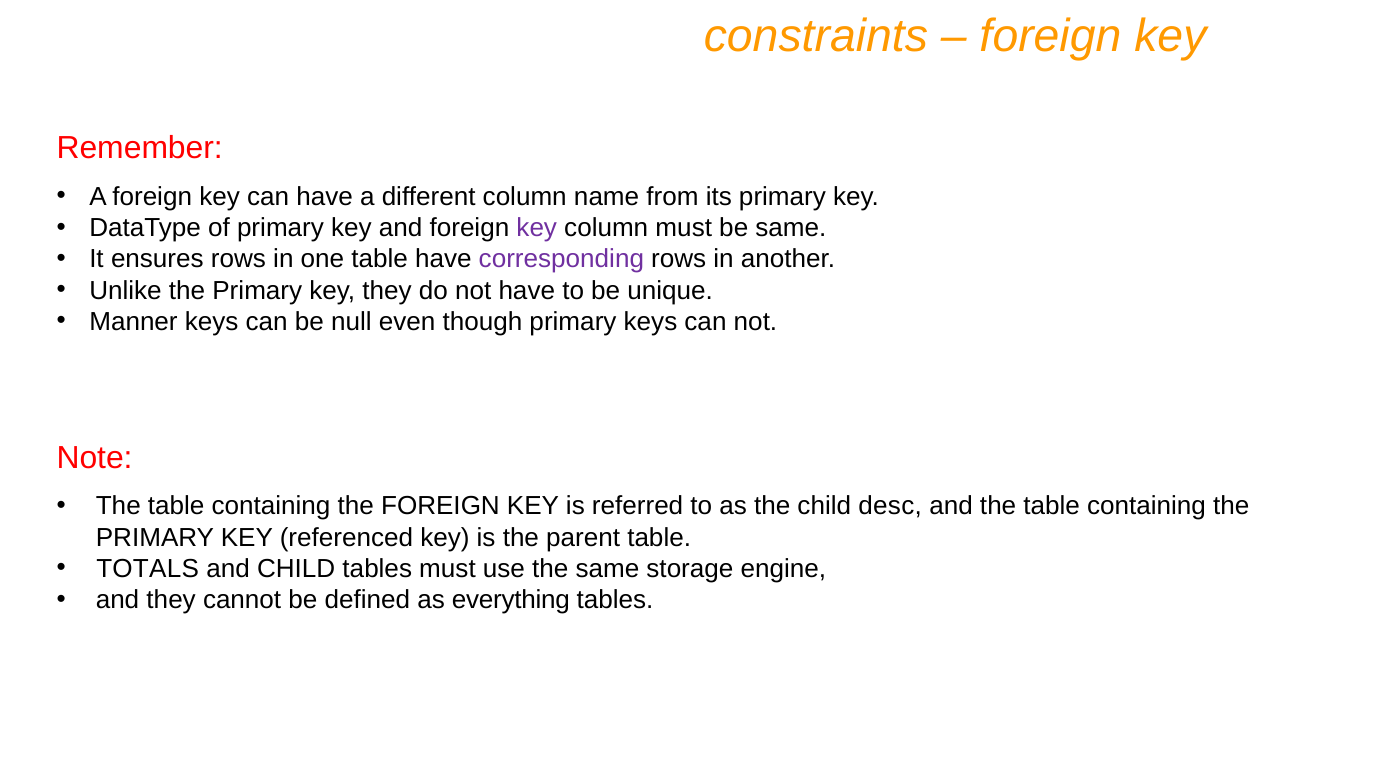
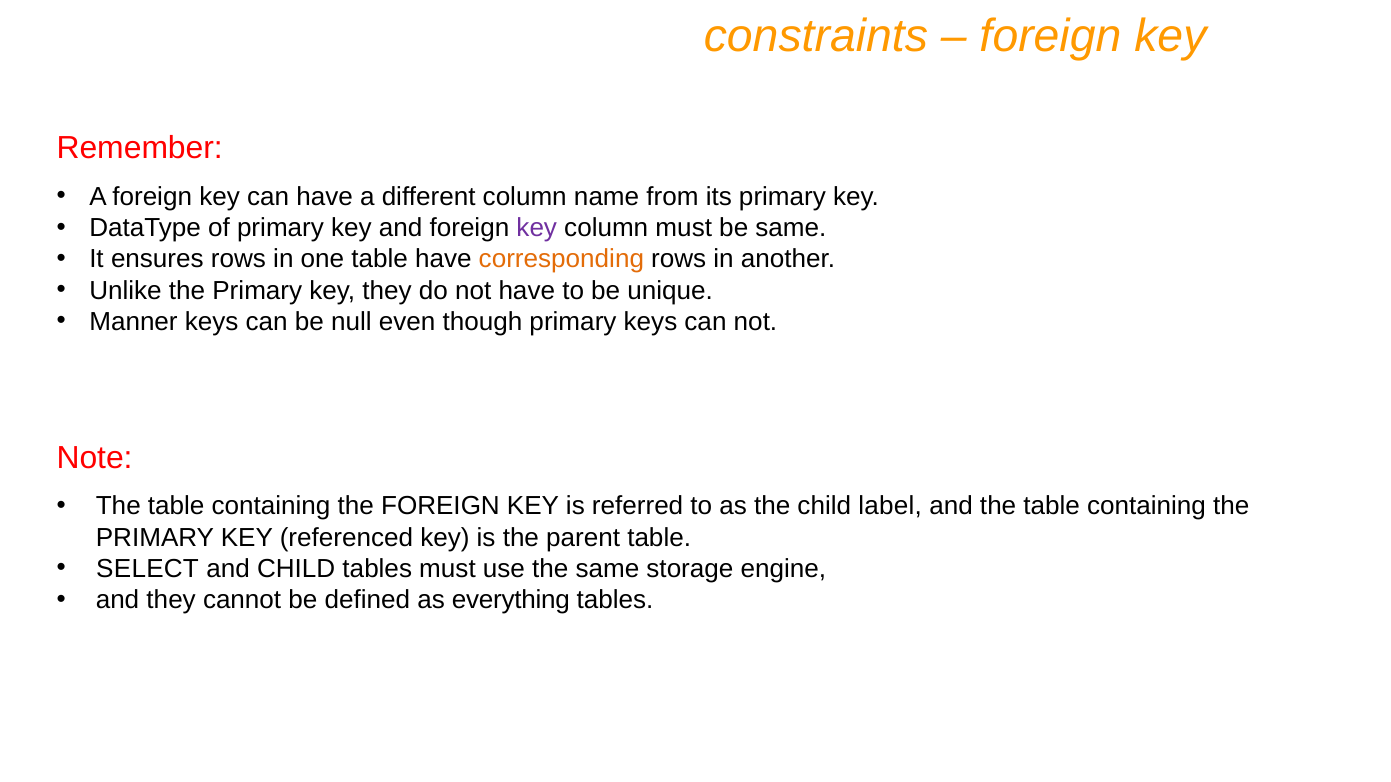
corresponding colour: purple -> orange (561, 259)
desc: desc -> label (890, 506)
TOTALS: TOTALS -> SELECT (148, 569)
